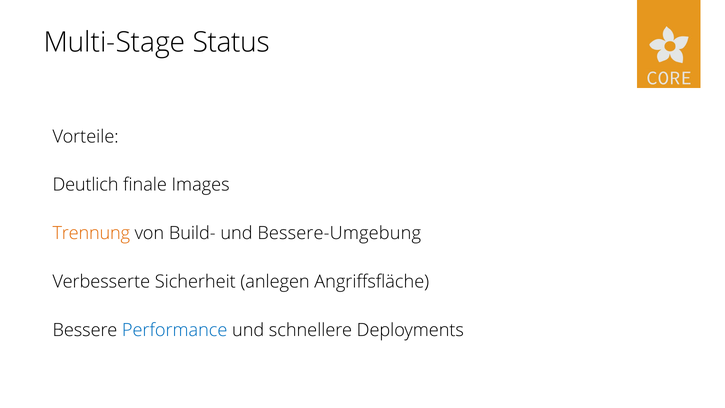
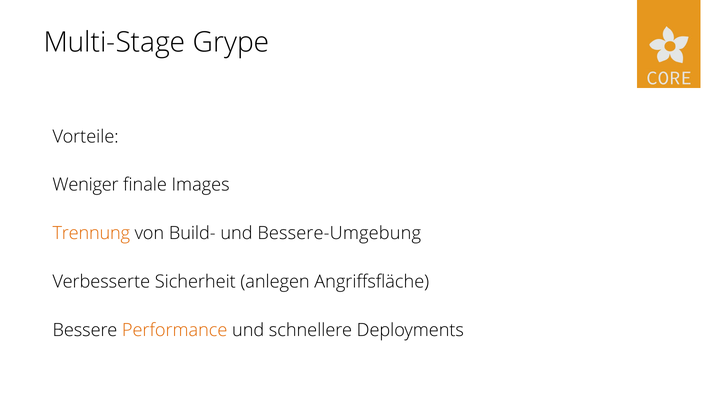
Status: Status -> Grype (231, 42)
Deutlich: Deutlich -> Weniger (86, 185)
Performance colour: blue -> orange (175, 330)
